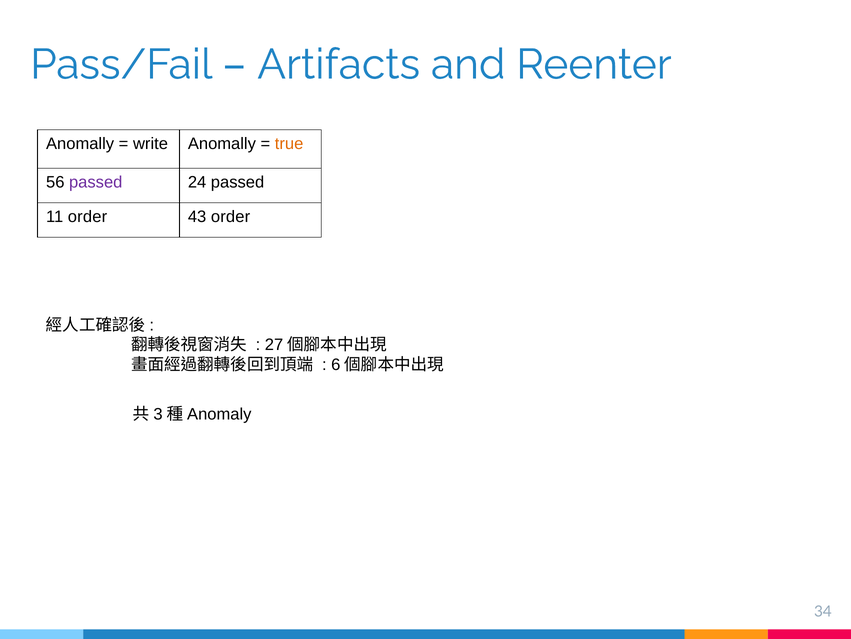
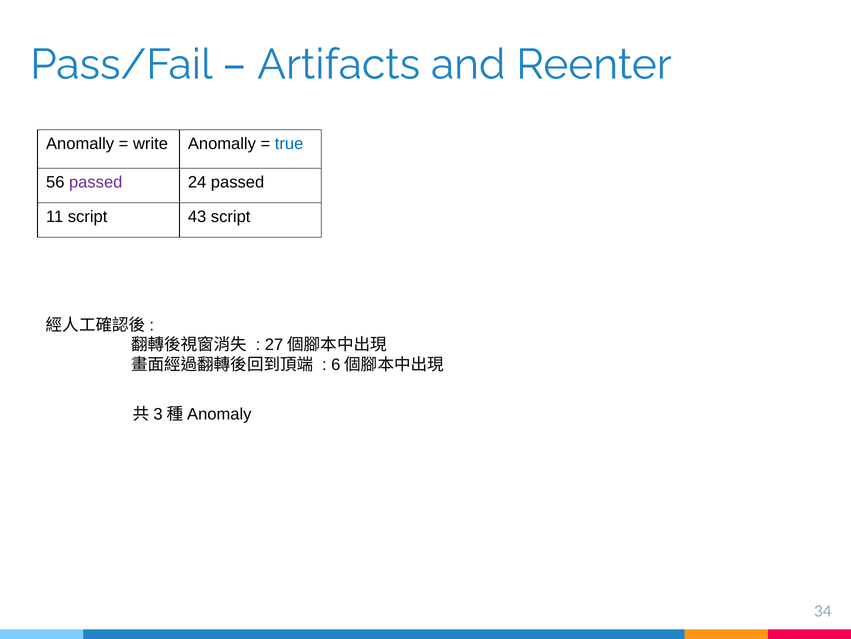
true colour: orange -> blue (289, 143)
11 order: order -> script (88, 216)
43 order: order -> script (231, 216)
